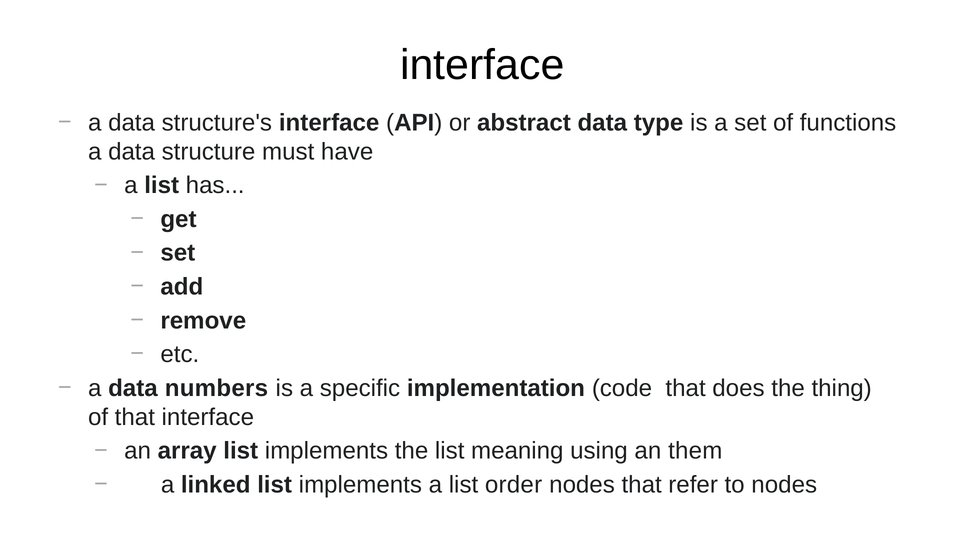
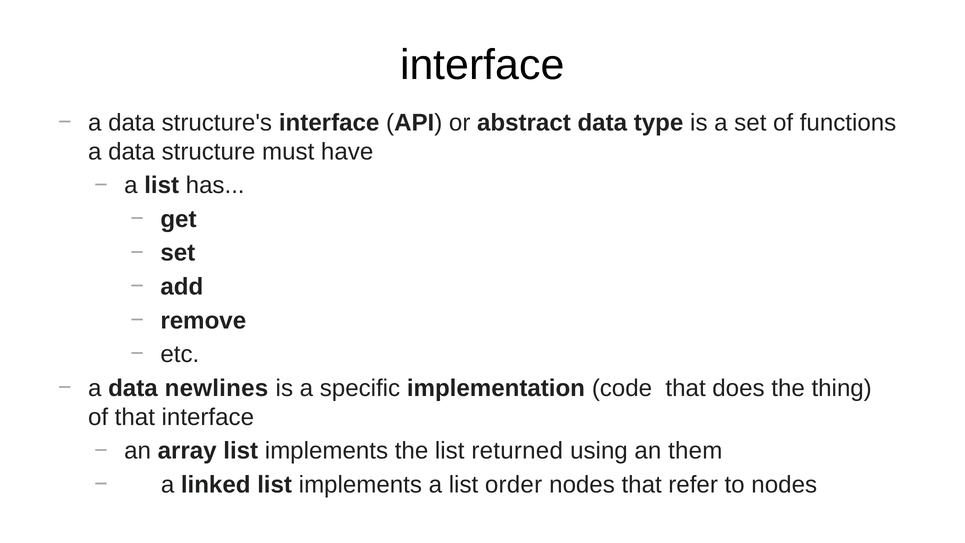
numbers: numbers -> newlines (216, 388)
meaning: meaning -> returned (517, 451)
